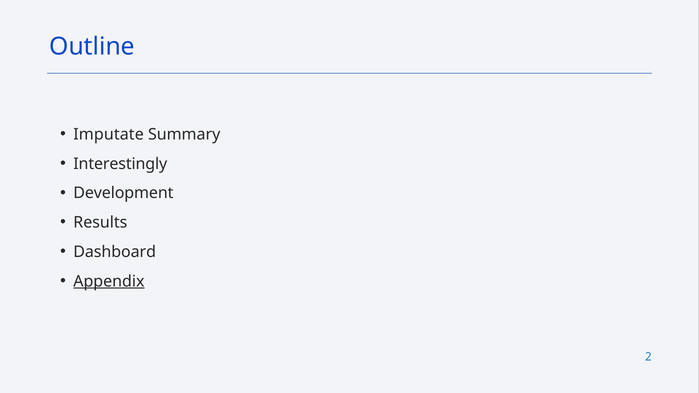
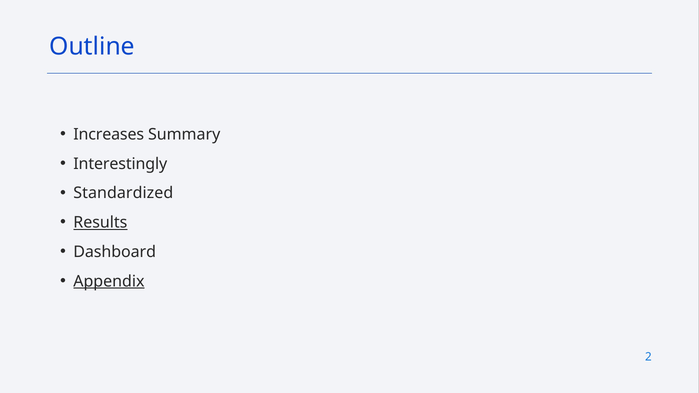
Imputate: Imputate -> Increases (109, 134)
Development: Development -> Standardized (123, 193)
Results underline: none -> present (100, 223)
